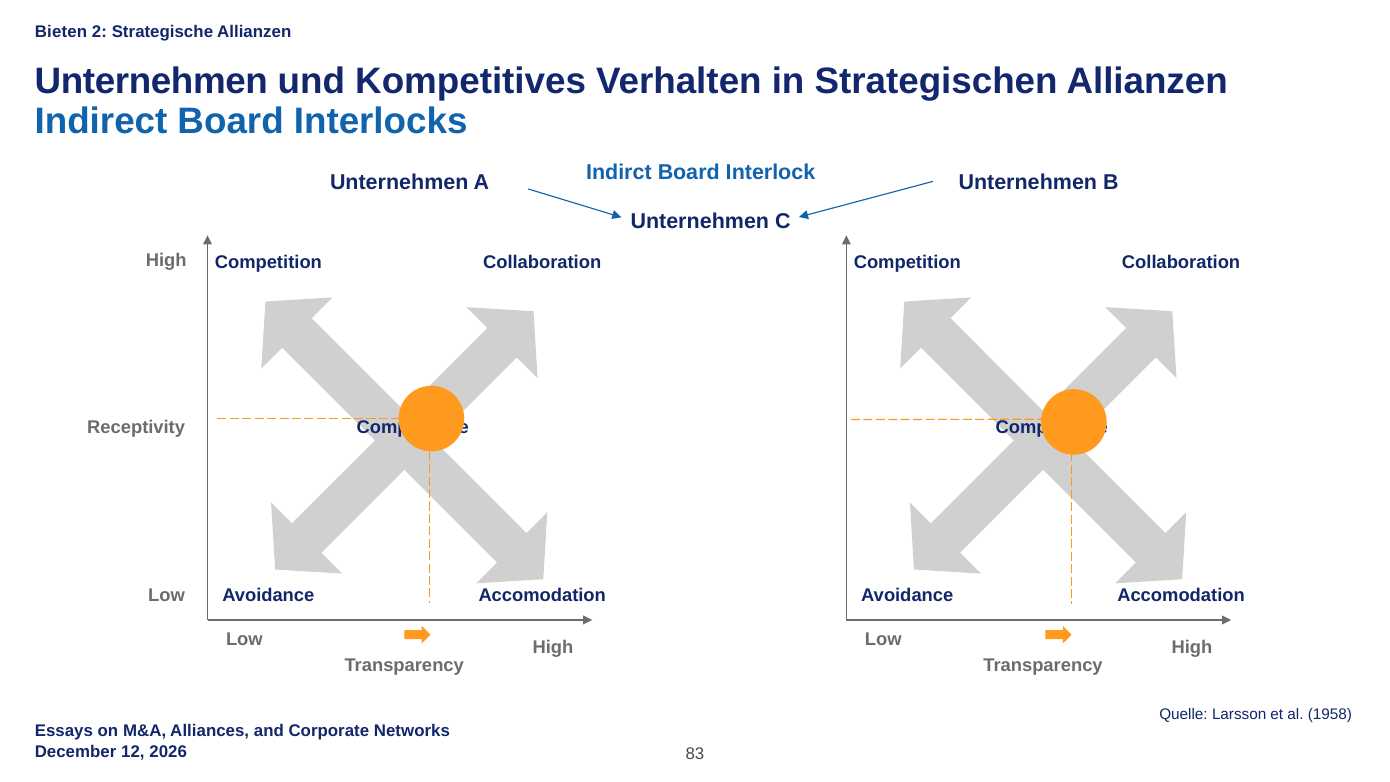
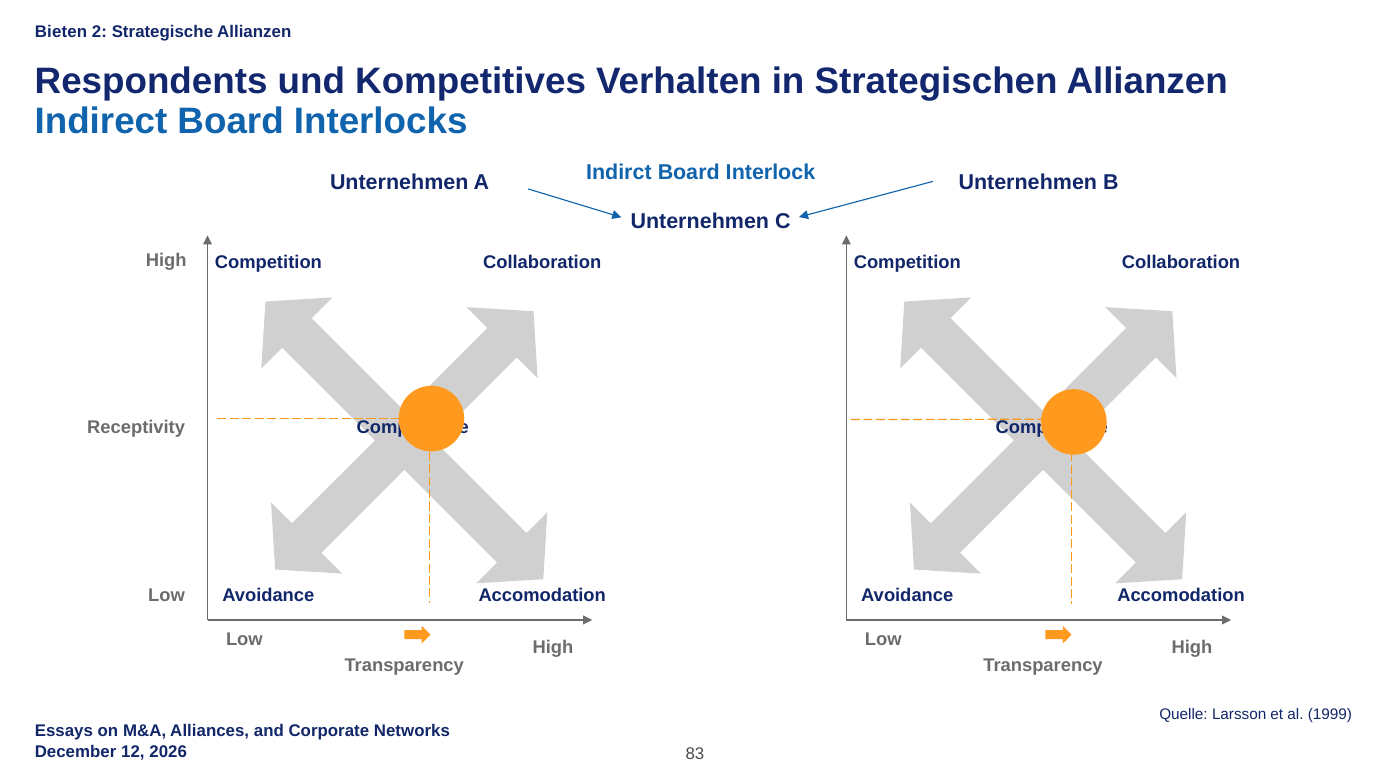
Unternehmen: Unternehmen -> Respondents (151, 81)
1958: 1958 -> 1999 (1330, 715)
